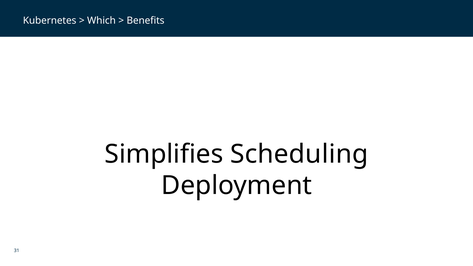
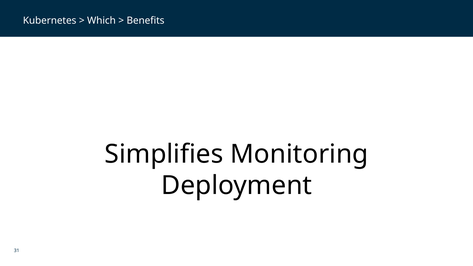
Scheduling: Scheduling -> Monitoring (299, 154)
